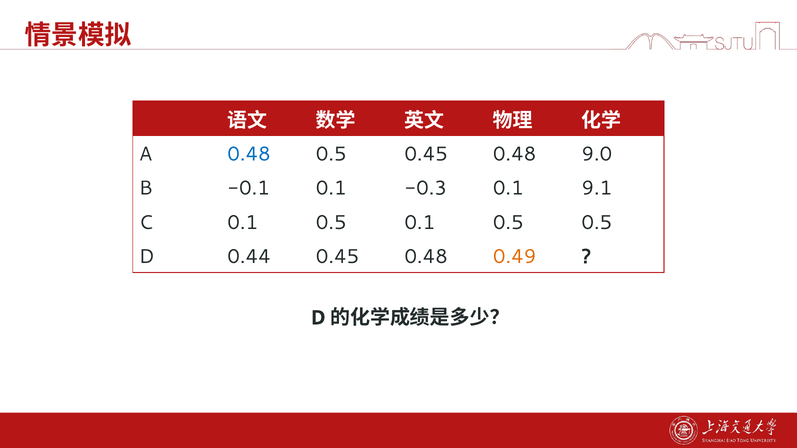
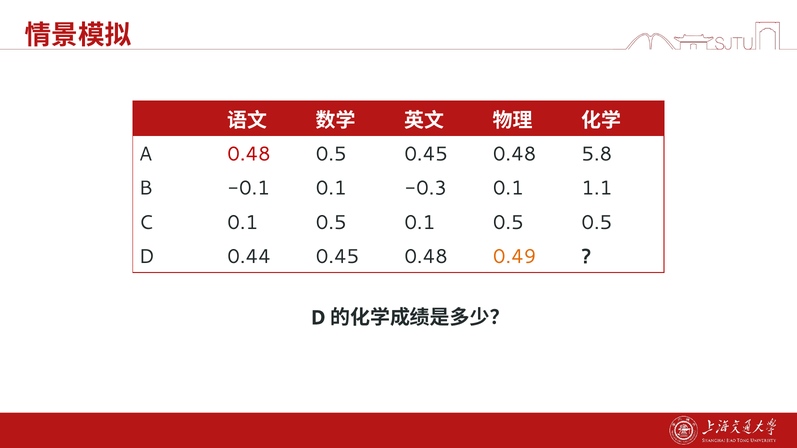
0.48 colour: blue -> red (249, 154)
9.0: 9.0 -> 5.8 (597, 154)
9.1: 9.1 -> 1.1 (597, 188)
